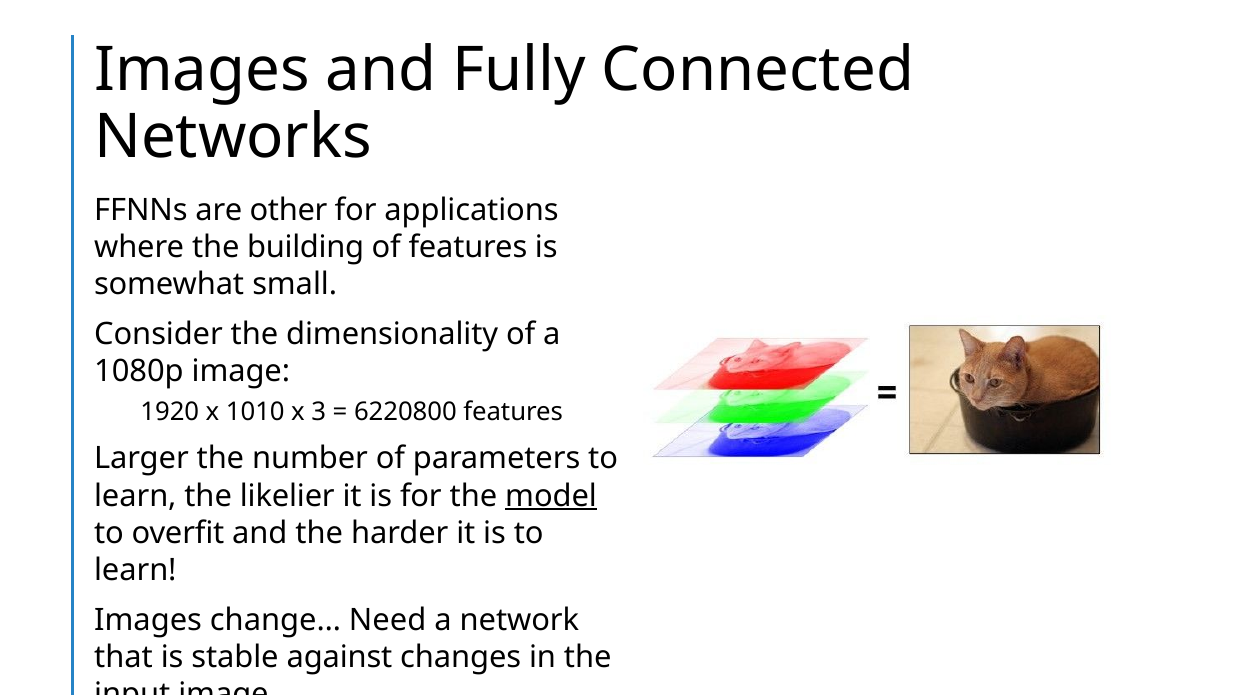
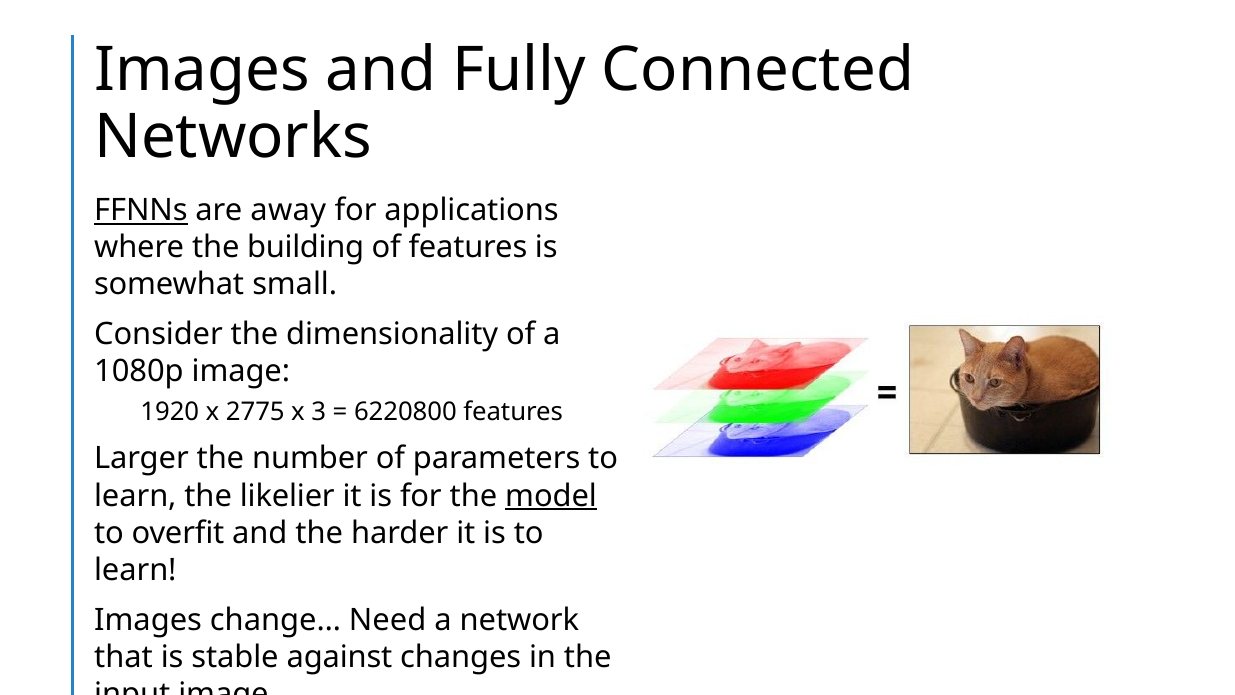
FFNNs underline: none -> present (141, 210)
other: other -> away (288, 210)
1010: 1010 -> 2775 (255, 411)
